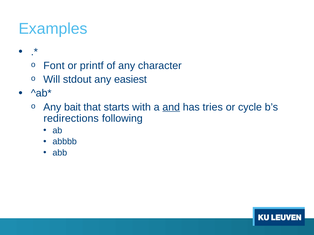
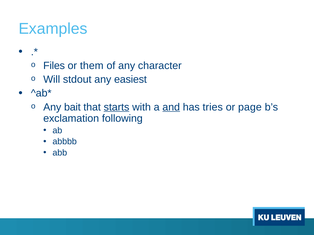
Font: Font -> Files (54, 66)
printf: printf -> them (92, 66)
starts underline: none -> present (117, 107)
cycle: cycle -> page (250, 107)
redirections: redirections -> exclamation (71, 119)
